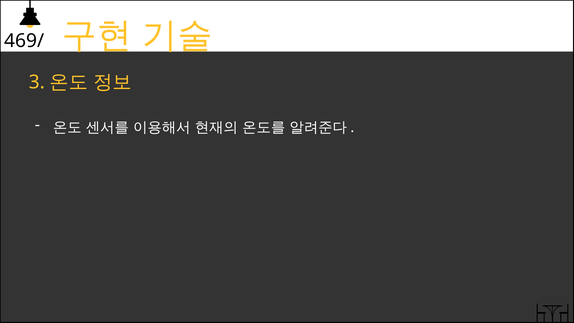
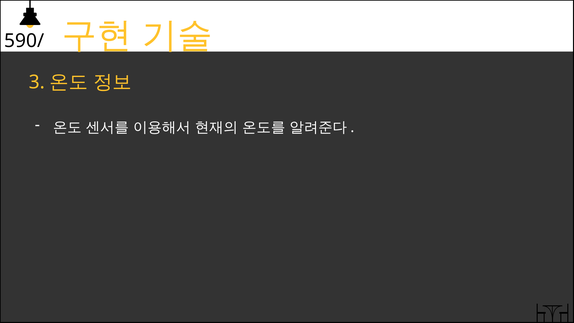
469/: 469/ -> 590/ (24, 41)
